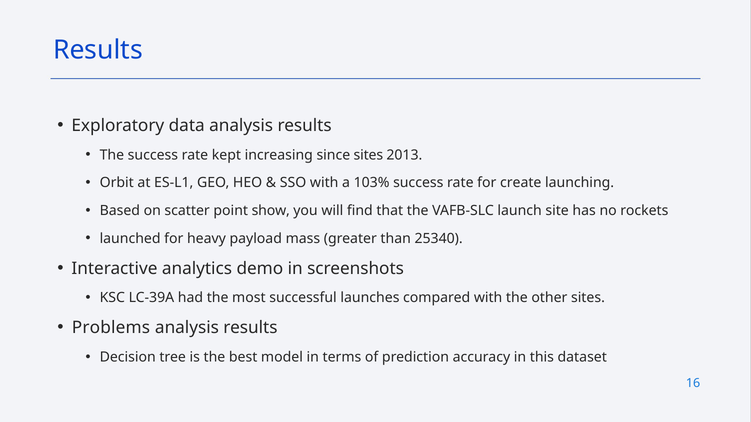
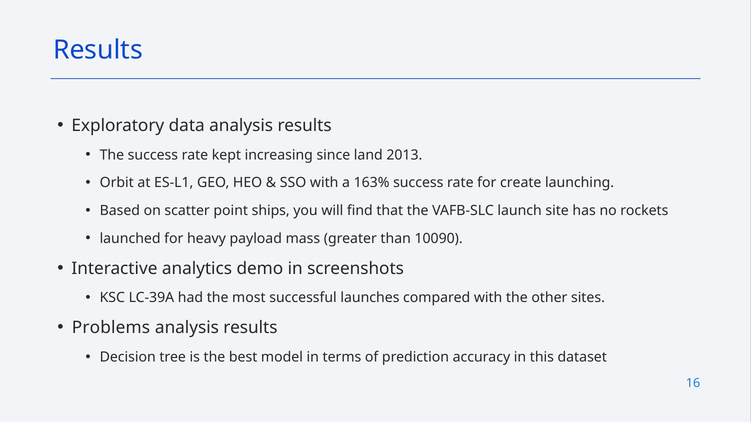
since sites: sites -> land (368, 155)
103%: 103% -> 163% (372, 183)
show: show -> ships (271, 211)
25340: 25340 -> 10090 (439, 239)
